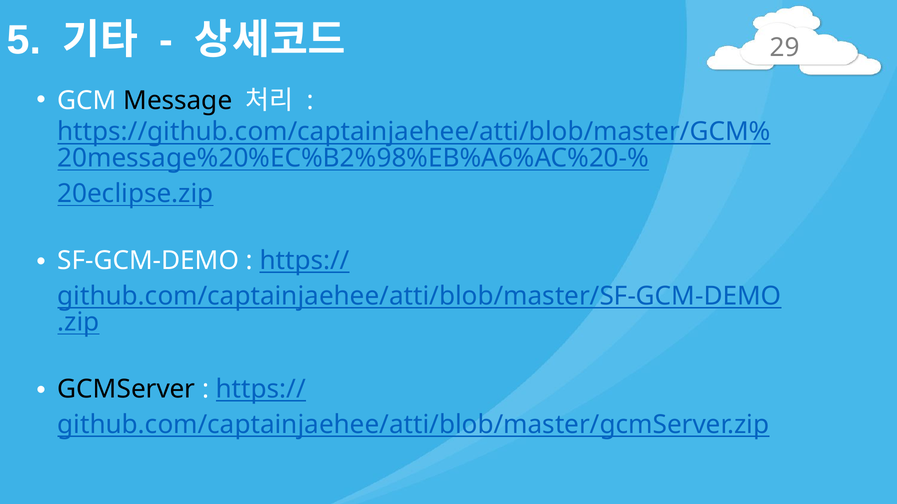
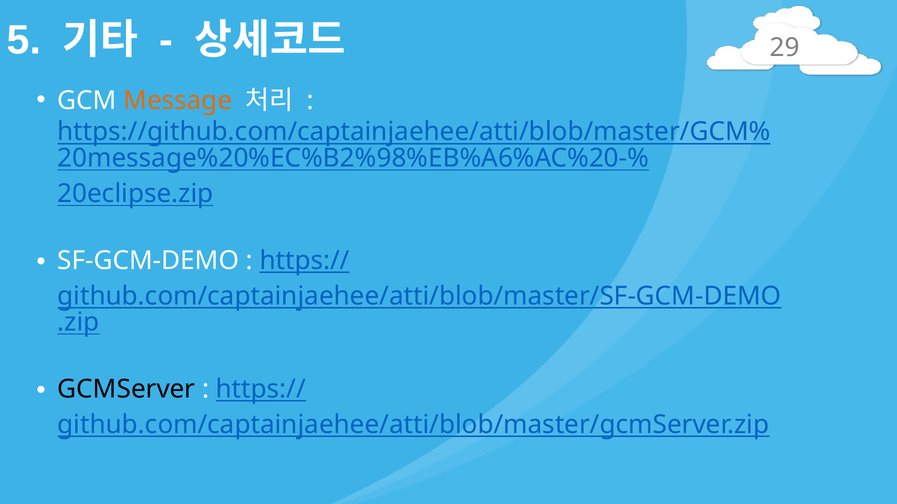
Message colour: black -> orange (178, 101)
